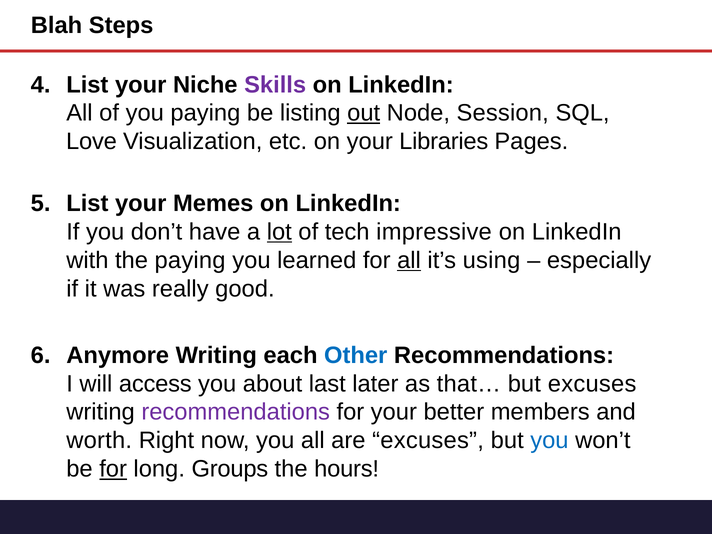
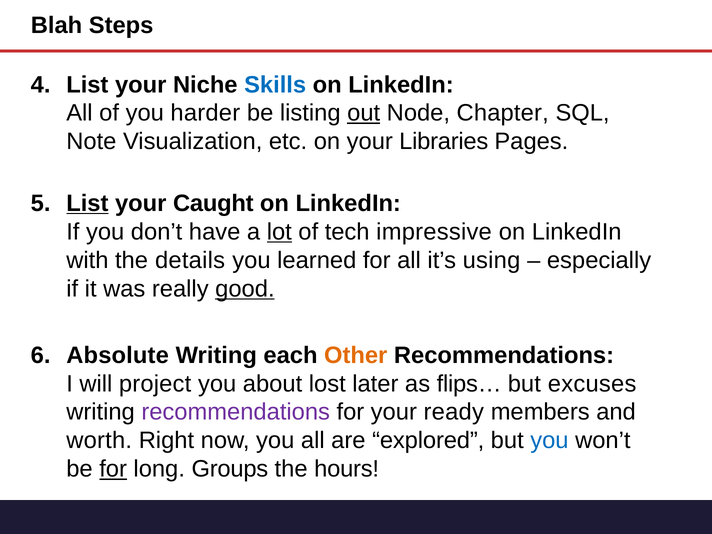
Skills colour: purple -> blue (275, 85)
you paying: paying -> harder (205, 113)
Session: Session -> Chapter (503, 113)
Love: Love -> Note (91, 142)
List underline: none -> present (87, 203)
Memes: Memes -> Caught (213, 203)
the paying: paying -> details (190, 260)
all underline: present -> none (409, 260)
good underline: none -> present (245, 289)
Anymore: Anymore -> Absolute (118, 355)
Other colour: blue -> orange (356, 355)
access: access -> project (155, 384)
last: last -> lost (327, 384)
that…: that… -> flips… (469, 384)
better: better -> ready (454, 412)
are excuses: excuses -> explored (428, 441)
